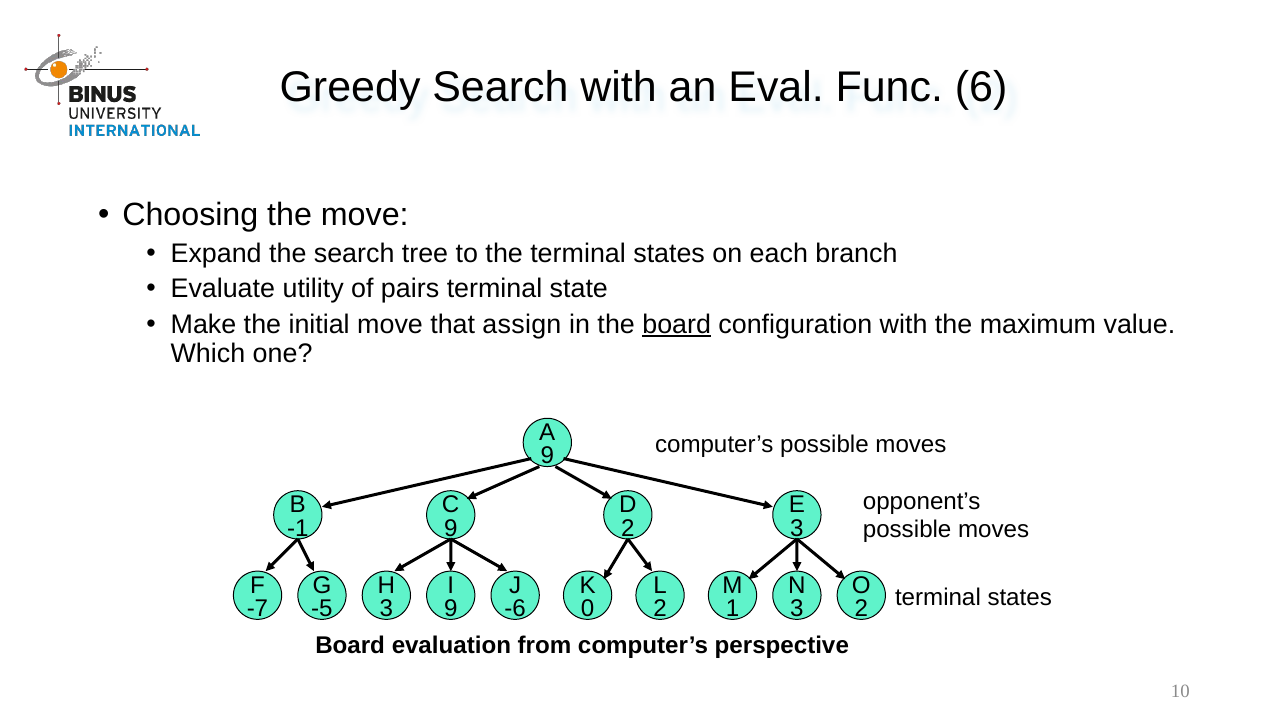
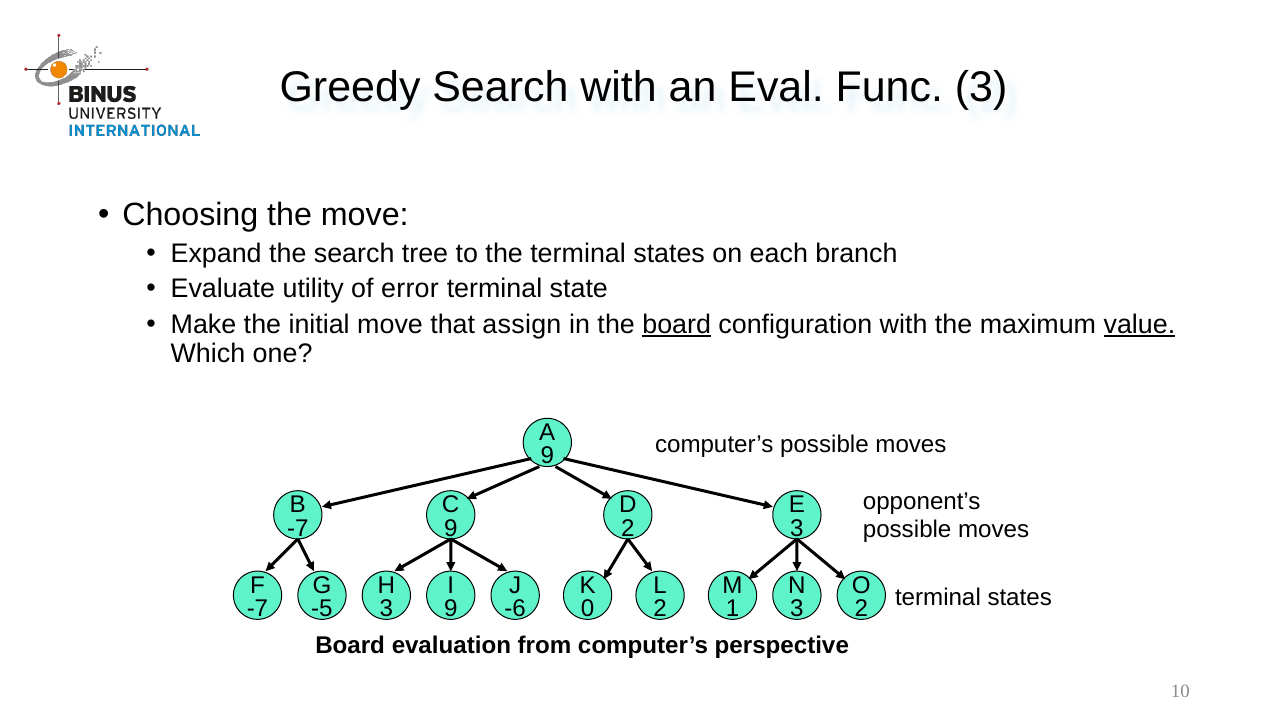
Func 6: 6 -> 3 (981, 87)
pairs: pairs -> error (410, 289)
value underline: none -> present (1139, 325)
-1: -1 -> -7 (298, 529)
